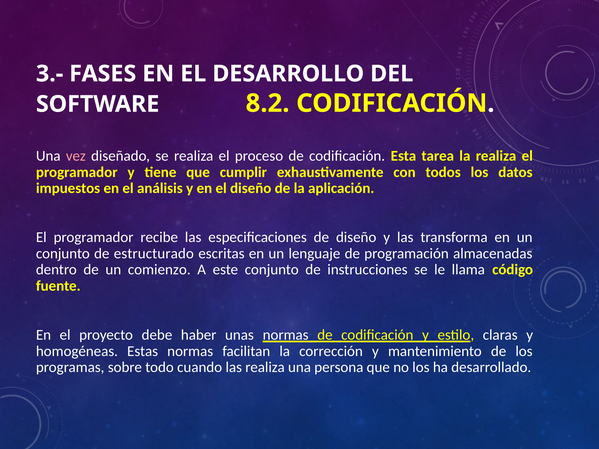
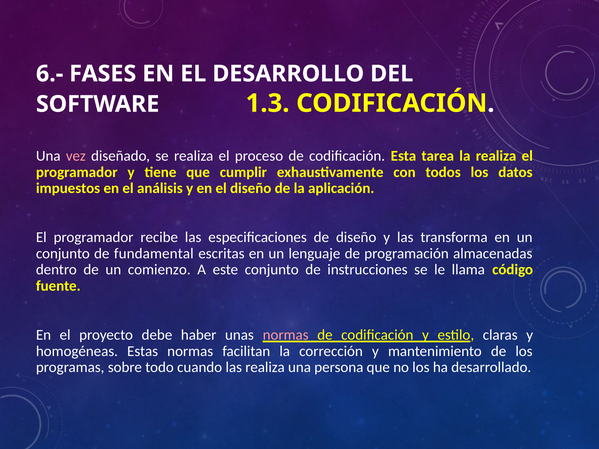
3.-: 3.- -> 6.- (50, 74)
8.2: 8.2 -> 1.3 (268, 103)
estructurado: estructurado -> fundamental (154, 254)
normas colour: white -> pink (286, 335)
